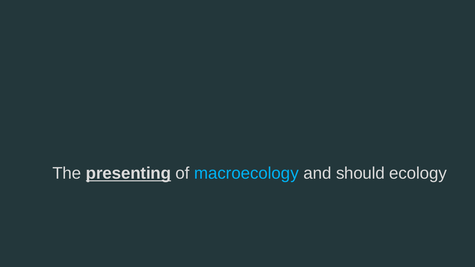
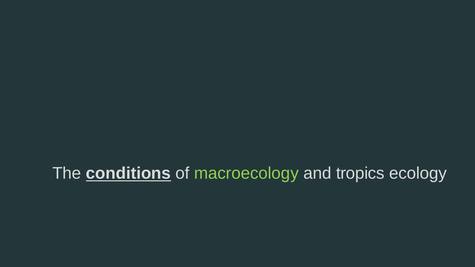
presenting: presenting -> conditions (128, 174)
macroecology colour: light blue -> light green (246, 174)
should: should -> tropics (360, 174)
